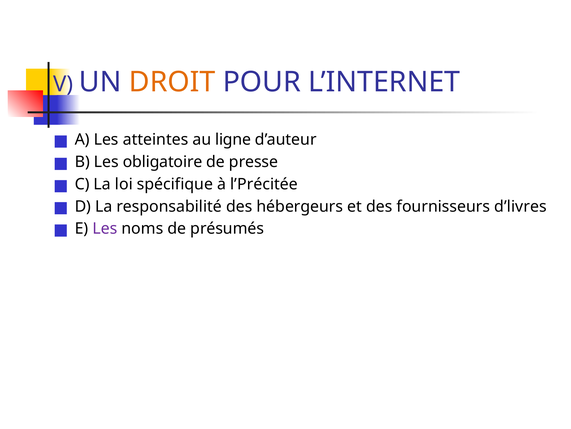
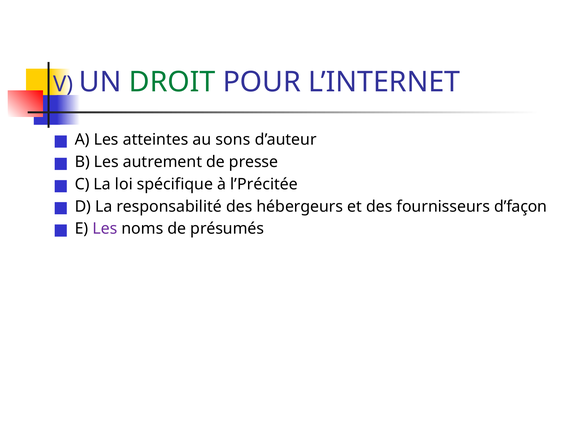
DROIT colour: orange -> green (172, 82)
ligne: ligne -> sons (233, 139)
obligatoire: obligatoire -> autrement (163, 162)
d’livres: d’livres -> d’façon (521, 206)
